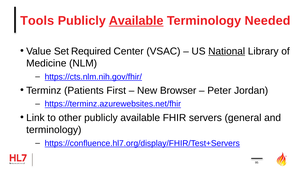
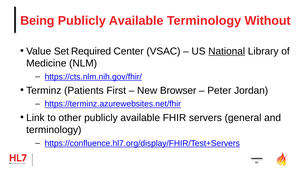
Tools: Tools -> Being (37, 21)
Available underline: present -> none (136, 21)
Needed: Needed -> Without (268, 21)
